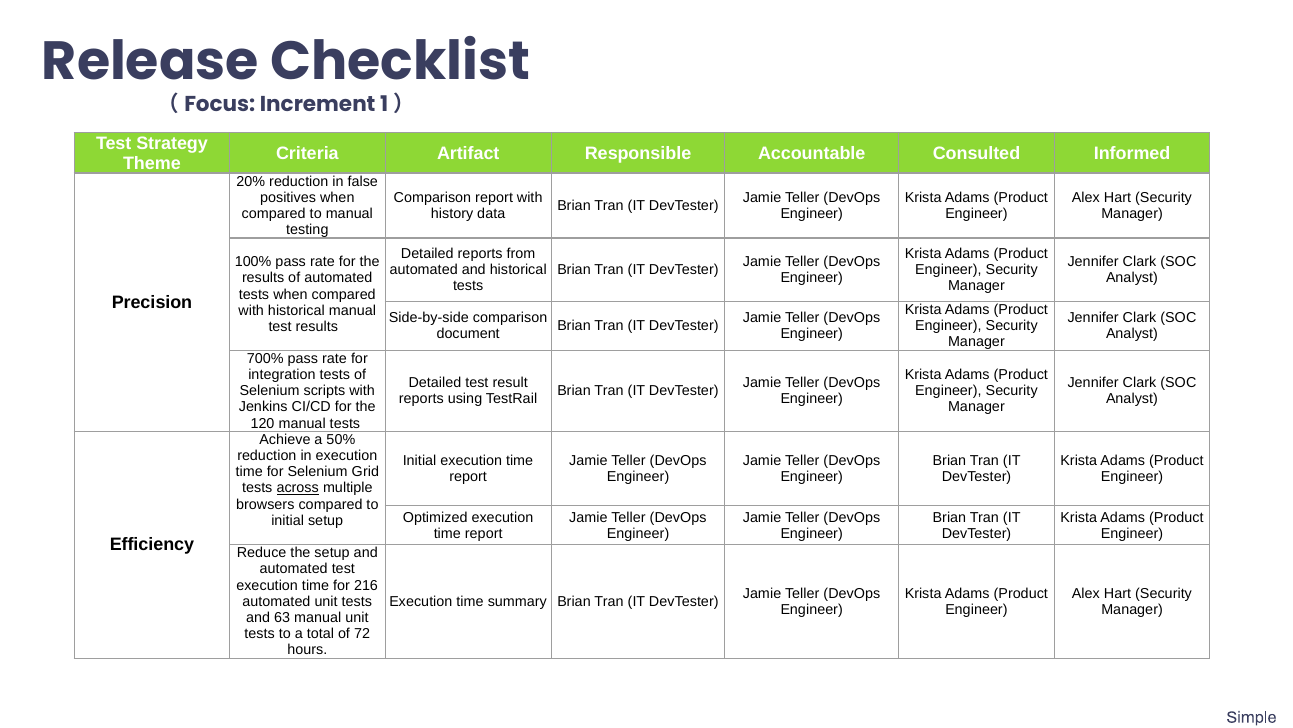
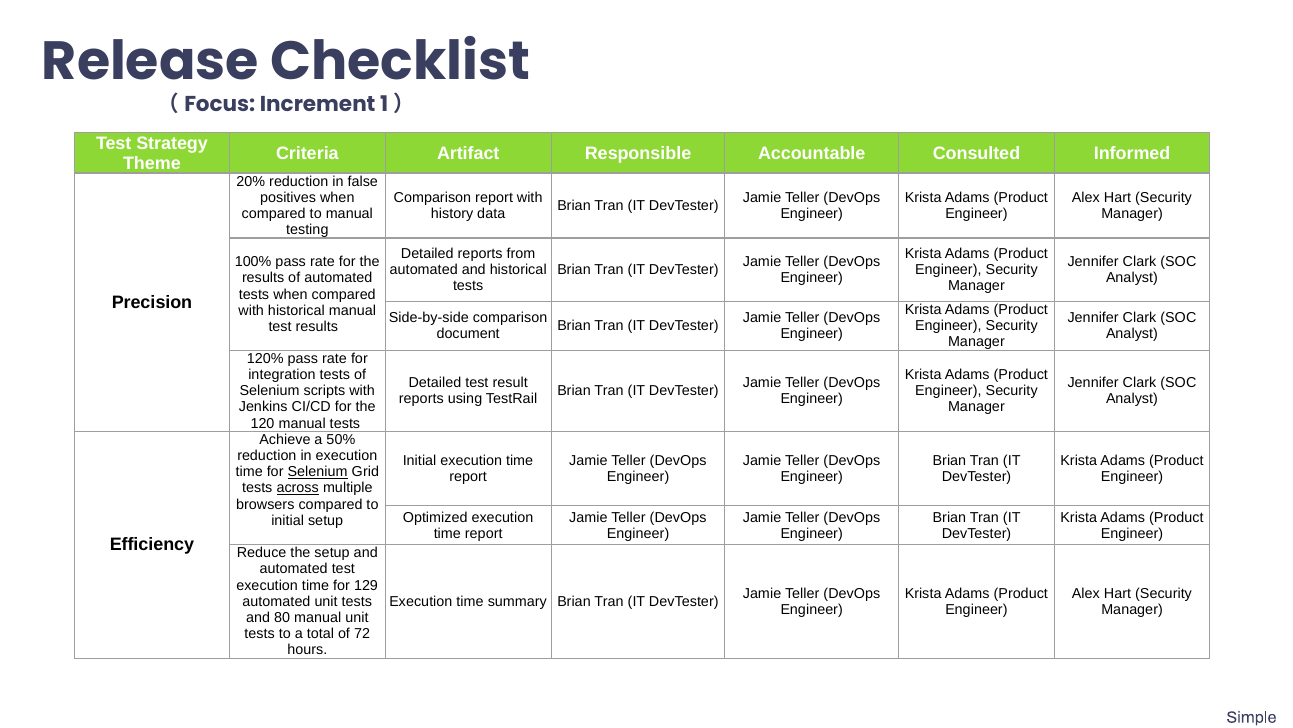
700%: 700% -> 120% (265, 358)
Selenium underline: none -> present (318, 472)
216: 216 -> 129 (366, 585)
63: 63 -> 80 (282, 617)
